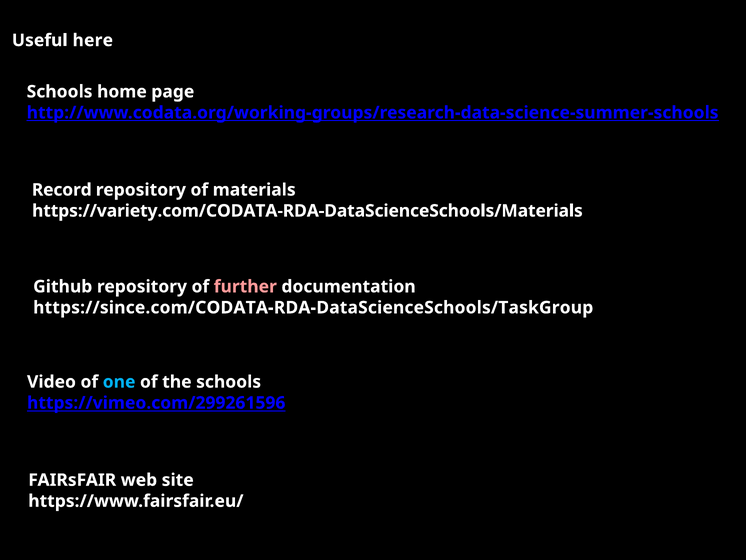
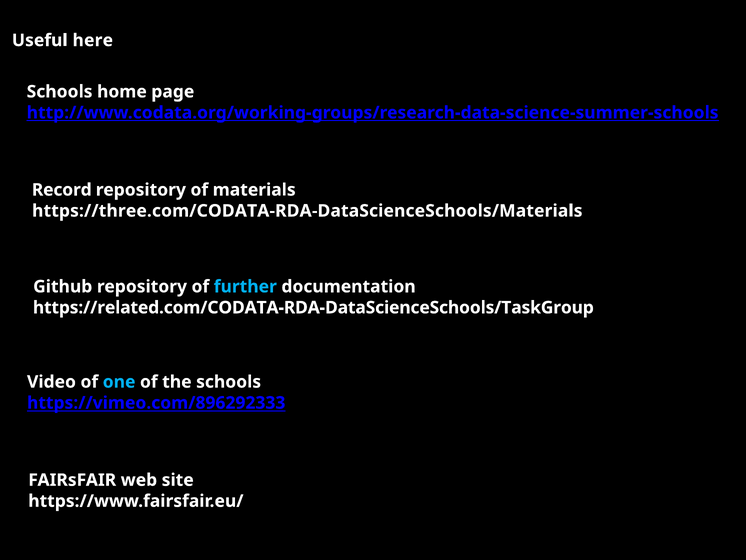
https://variety.com/CODATA-RDA-DataScienceSchools/Materials: https://variety.com/CODATA-RDA-DataScienceSchools/Materials -> https://three.com/CODATA-RDA-DataScienceSchools/Materials (307, 211)
further colour: pink -> light blue (245, 286)
https://since.com/CODATA-RDA-DataScienceSchools/TaskGroup: https://since.com/CODATA-RDA-DataScienceSchools/TaskGroup -> https://related.com/CODATA-RDA-DataScienceSchools/TaskGroup (313, 307)
https://vimeo.com/299261596: https://vimeo.com/299261596 -> https://vimeo.com/896292333 (156, 403)
